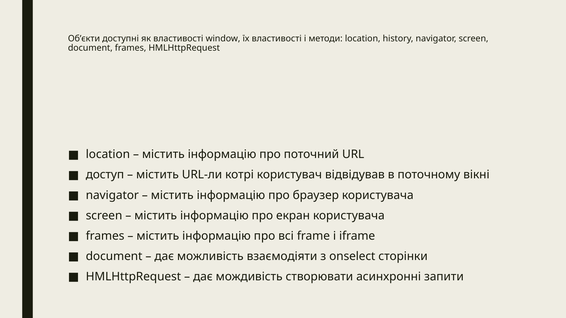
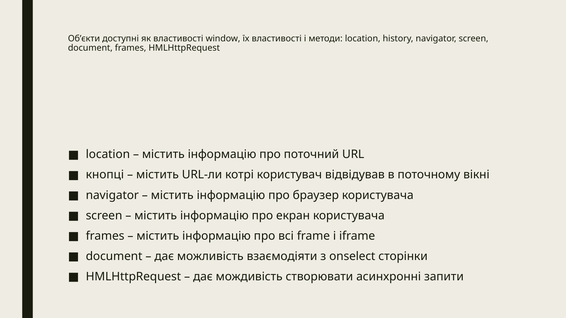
доступ: доступ -> кнопці (105, 175)
